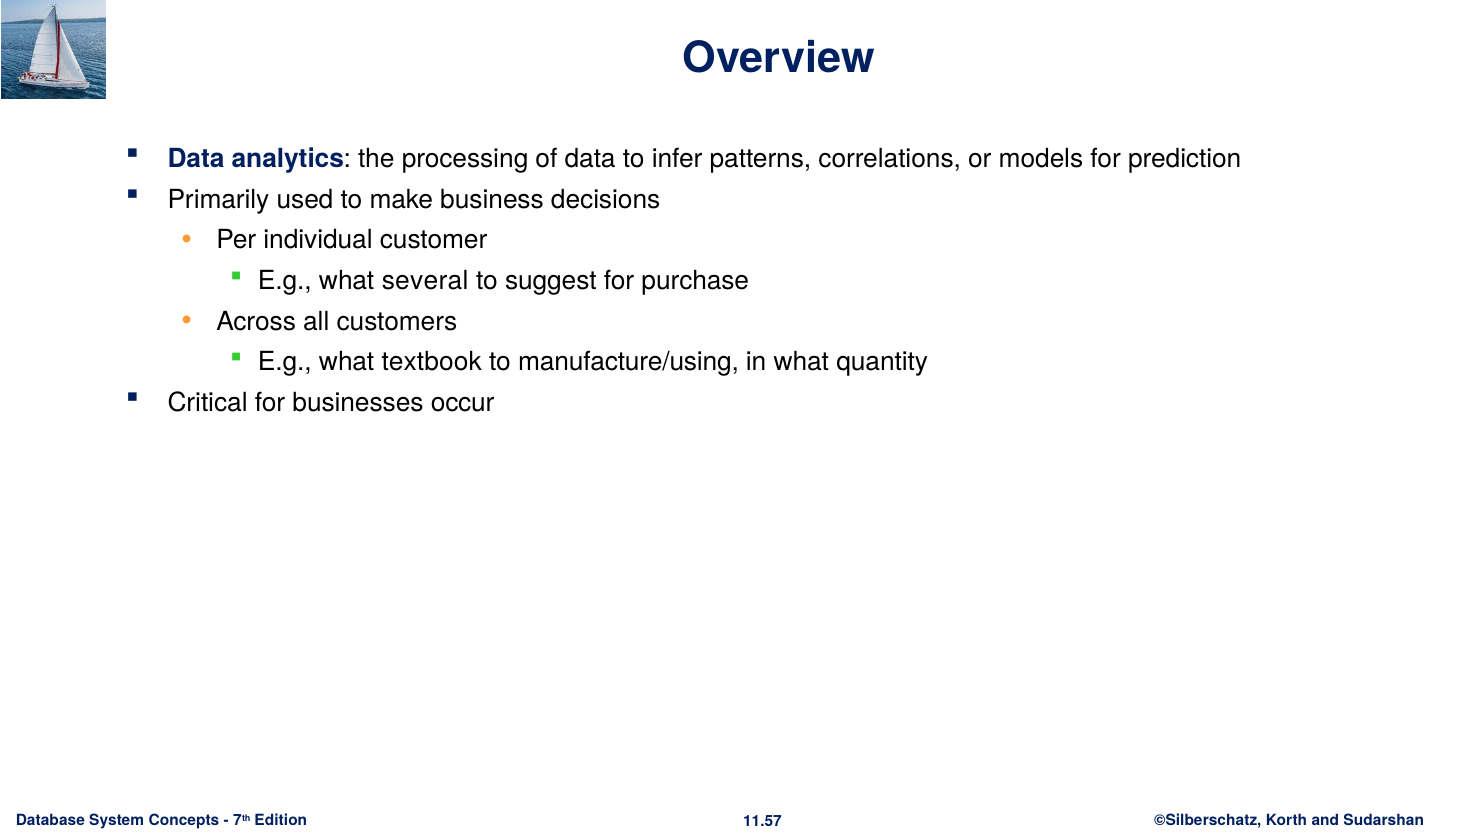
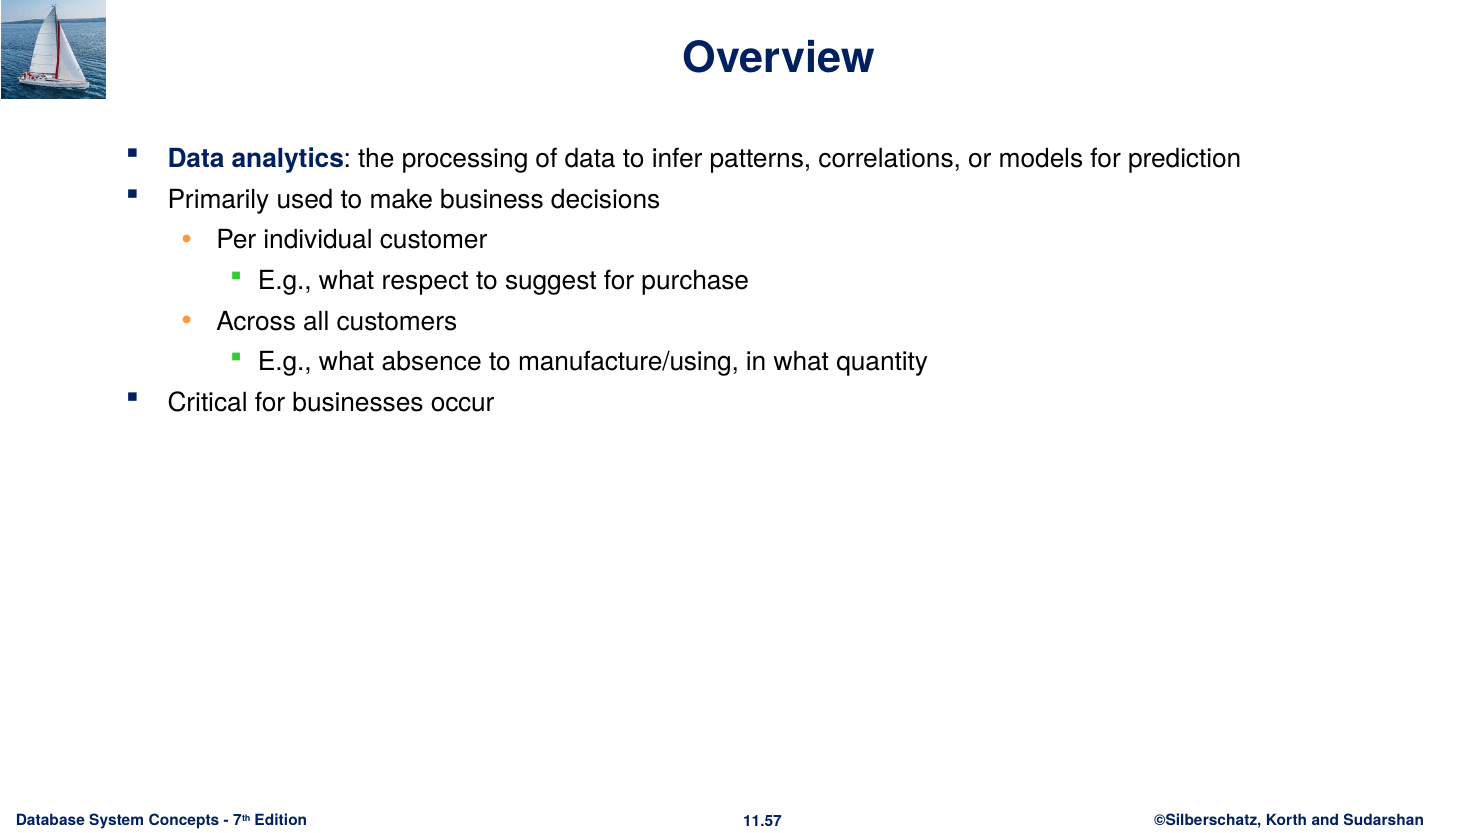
several: several -> respect (425, 281)
textbook: textbook -> absence (432, 362)
